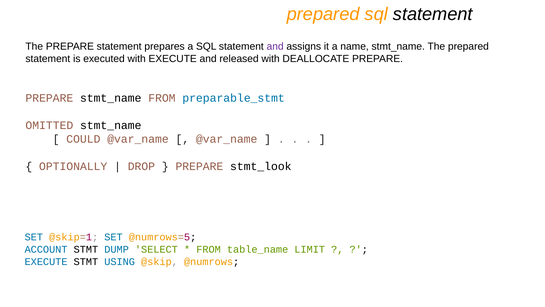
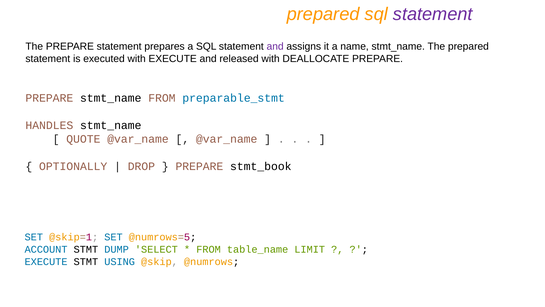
statement colour: black -> purple (433, 14)
OMITTED: OMITTED -> HANDLES (49, 125)
COULD: COULD -> QUOTE (83, 139)
stmt_look: stmt_look -> stmt_book (261, 166)
